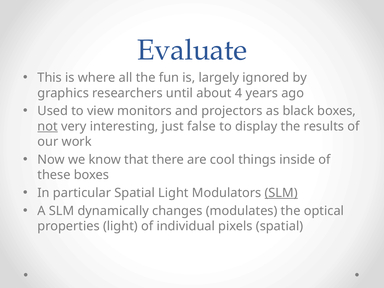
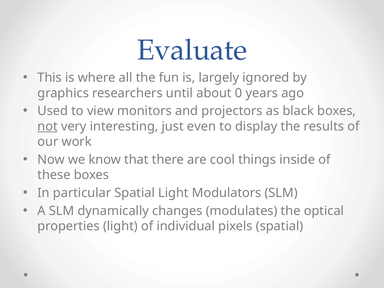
4: 4 -> 0 (239, 93)
false: false -> even (202, 126)
SLM underline: present -> none (281, 193)
